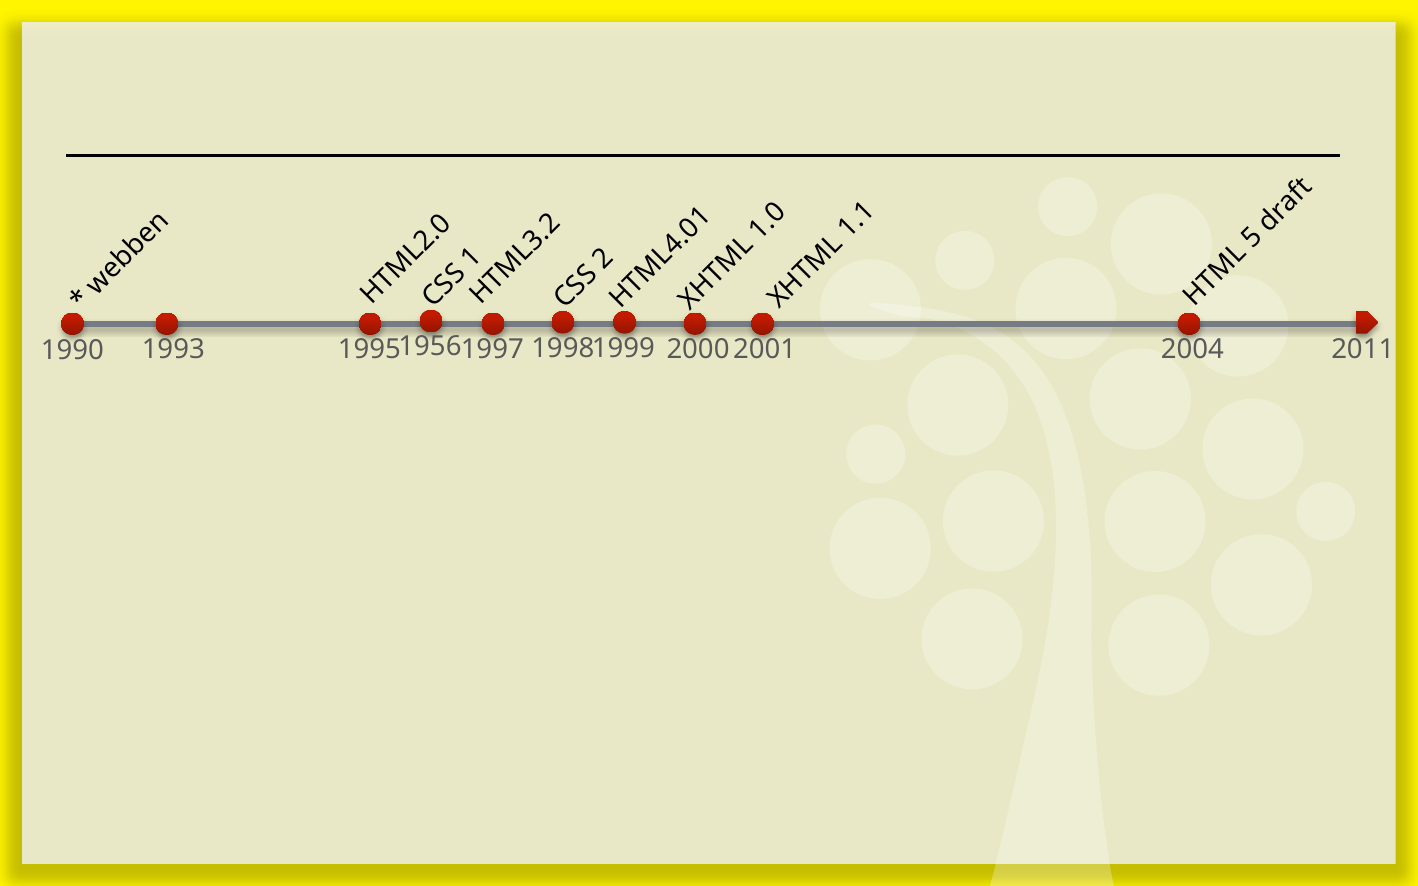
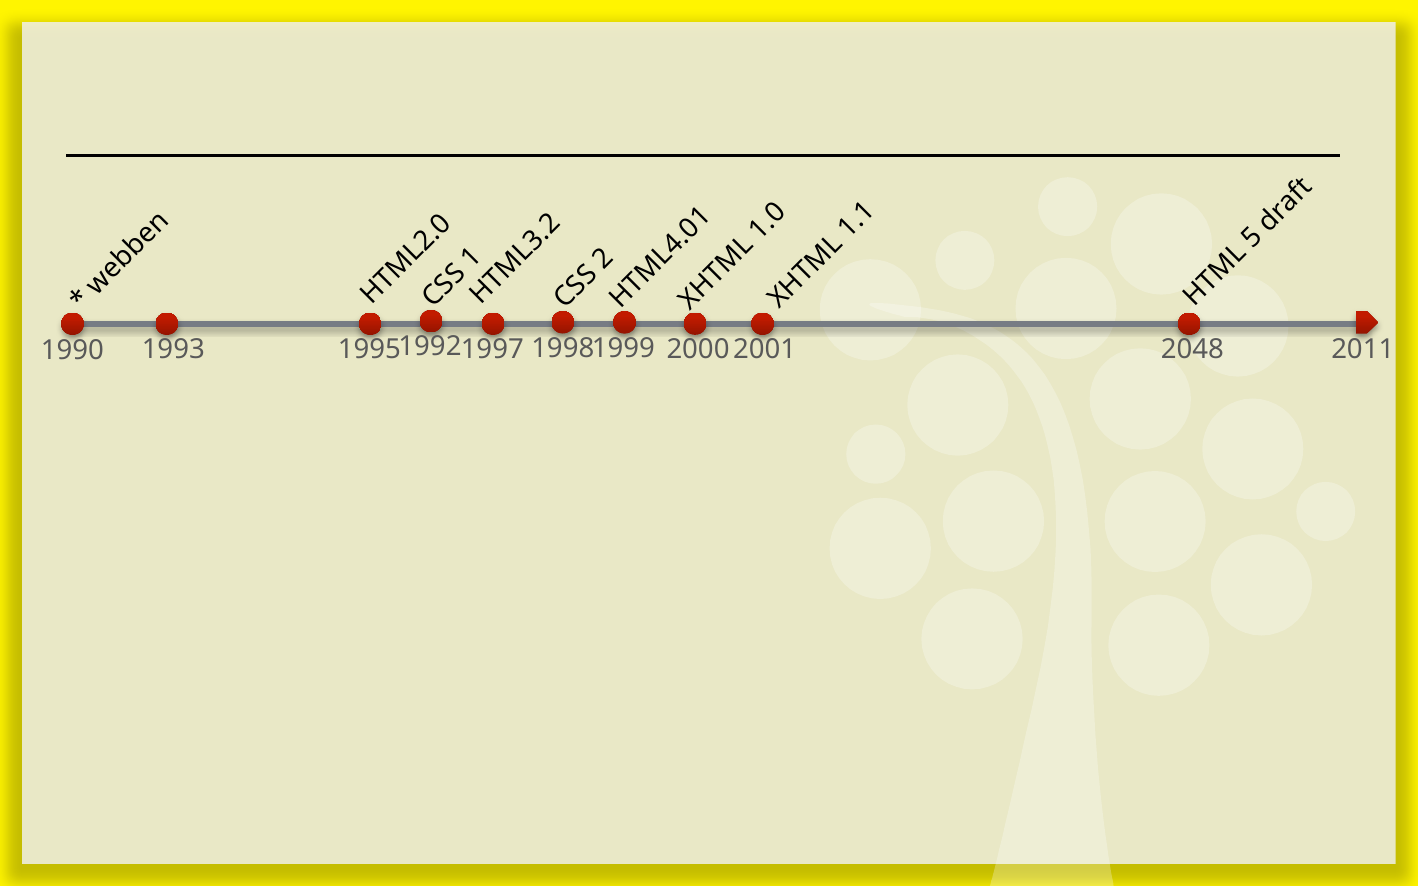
1956: 1956 -> 1992 (430, 347)
2004: 2004 -> 2048 (1192, 350)
